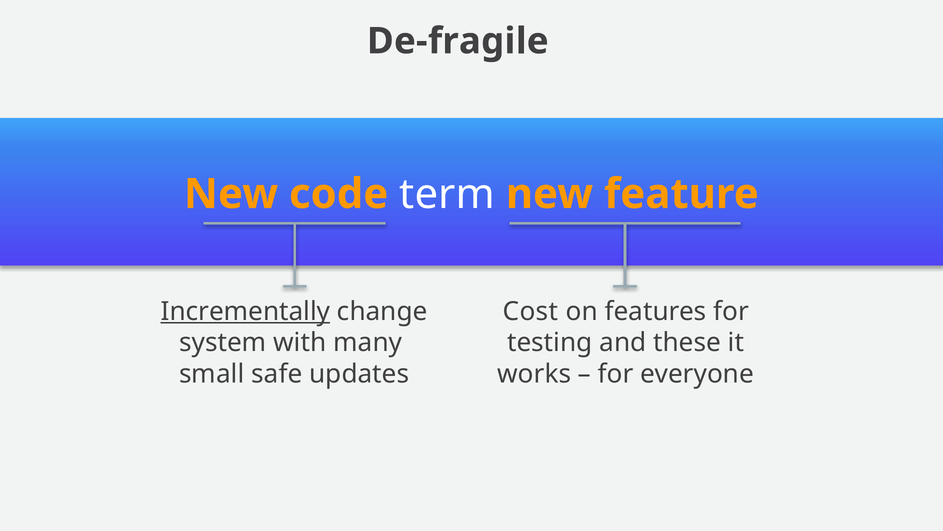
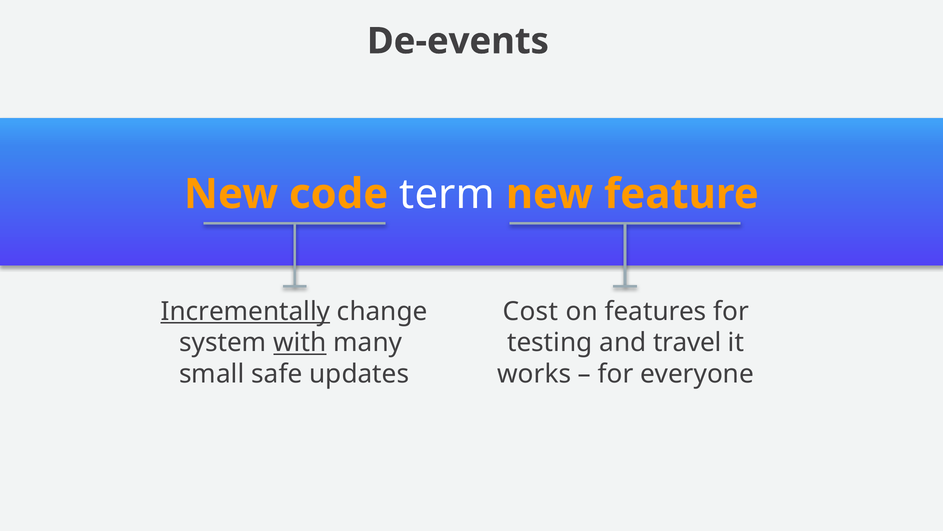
De-fragile: De-fragile -> De-events (458, 41)
with underline: none -> present (300, 342)
these: these -> travel (687, 342)
